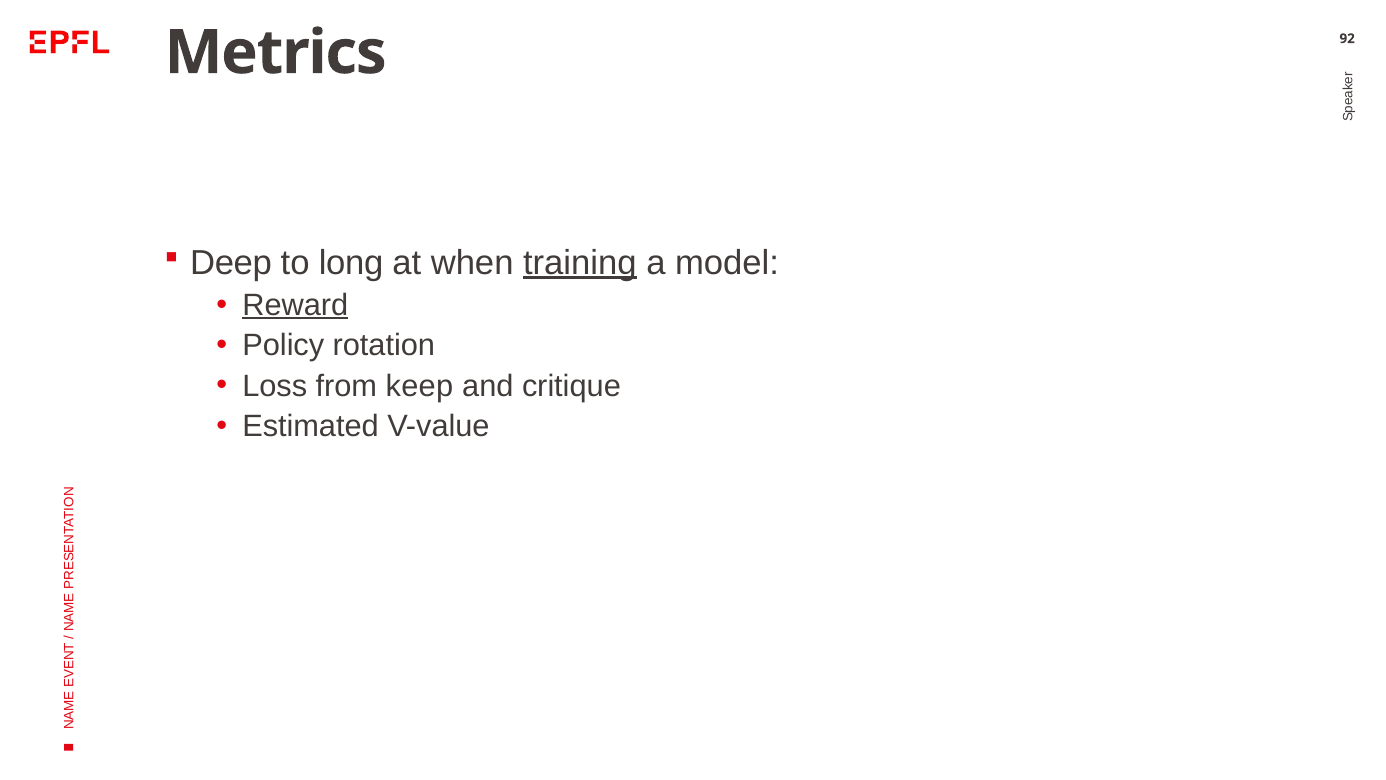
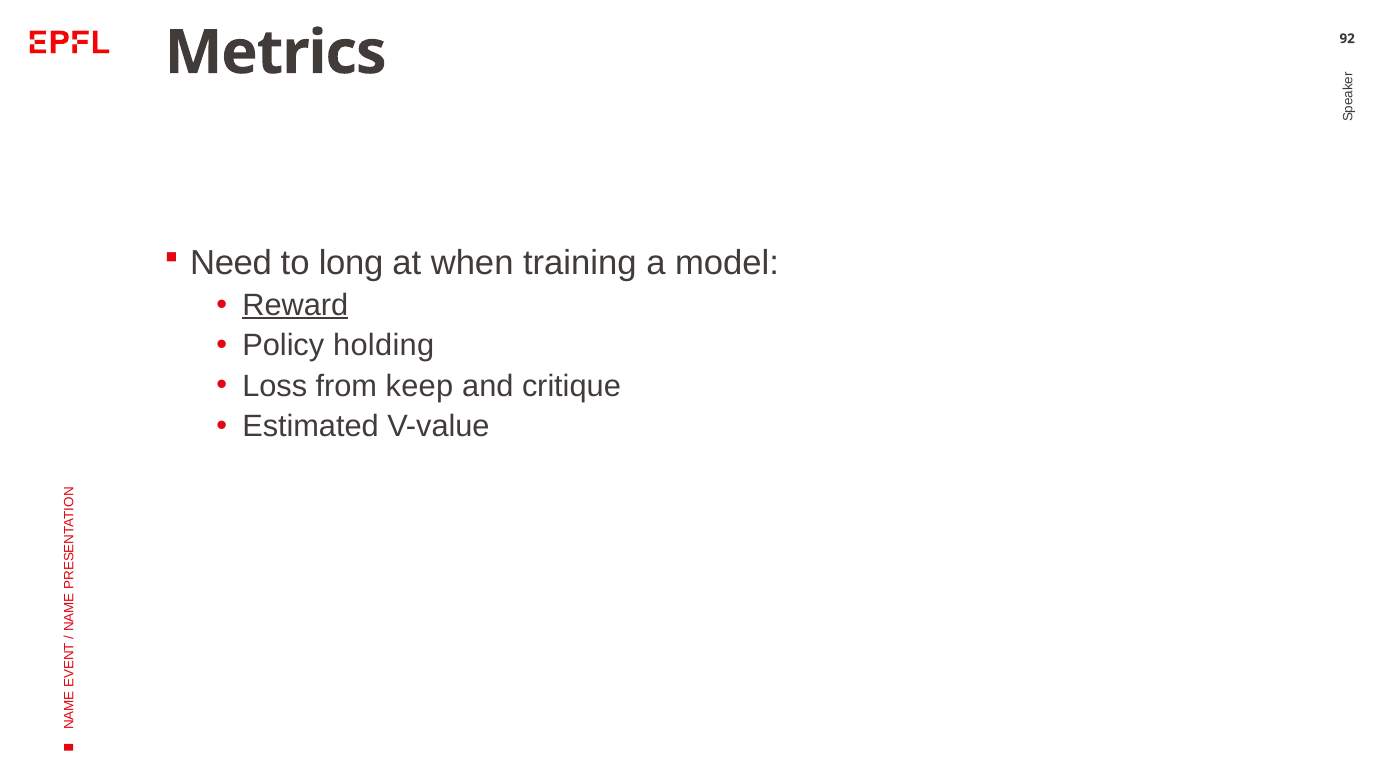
Deep: Deep -> Need (231, 262)
training underline: present -> none (580, 262)
rotation: rotation -> holding (384, 345)
